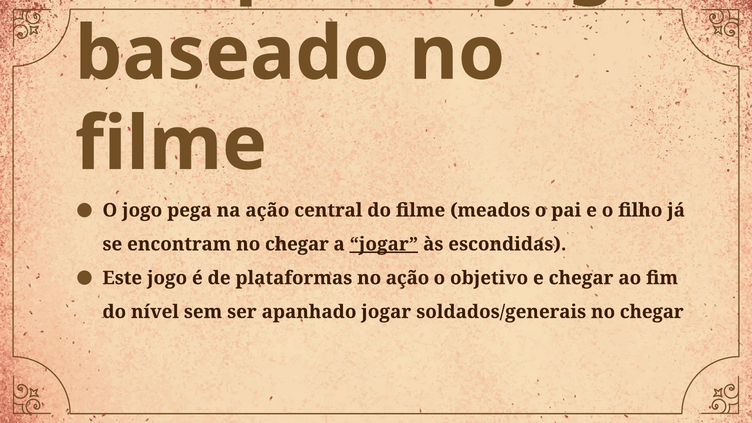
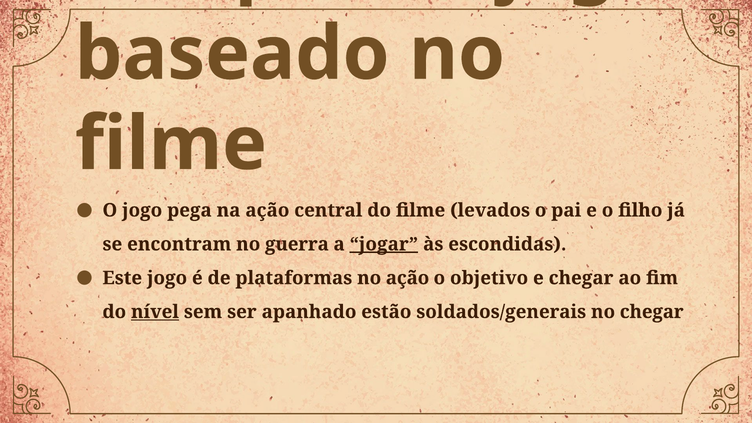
meados: meados -> levados (490, 210)
encontram no chegar: chegar -> guerra (297, 244)
nível underline: none -> present (155, 312)
apanhado jogar: jogar -> estão (386, 312)
